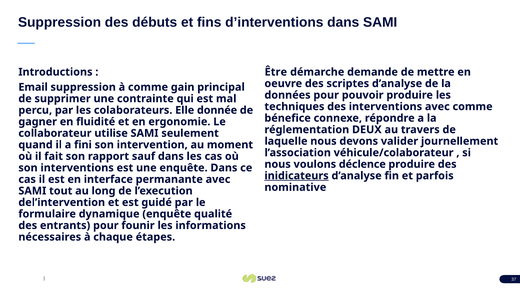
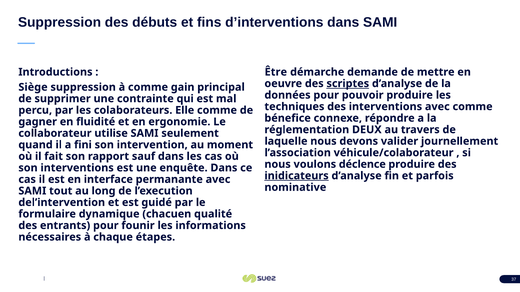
scriptes underline: none -> present (348, 84)
Email: Email -> Siège (33, 87)
Elle donnée: donnée -> comme (217, 110)
dynamique enquête: enquête -> chacuen (167, 214)
